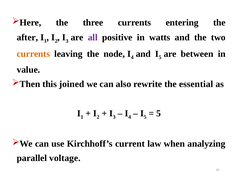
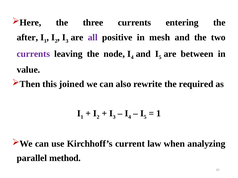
watts: watts -> mesh (160, 38)
currents colour: orange -> purple (33, 54)
essential: essential -> required (196, 84)
5: 5 -> 1 (159, 114)
voltage: voltage -> method (65, 159)
